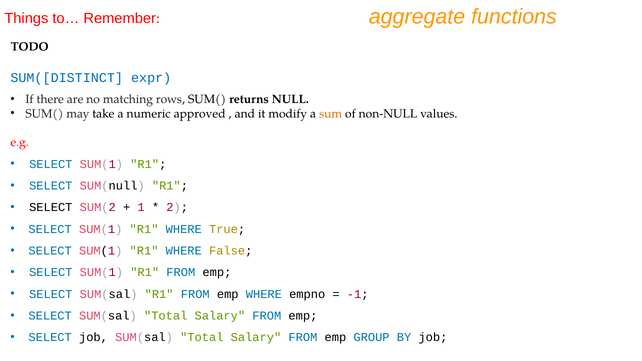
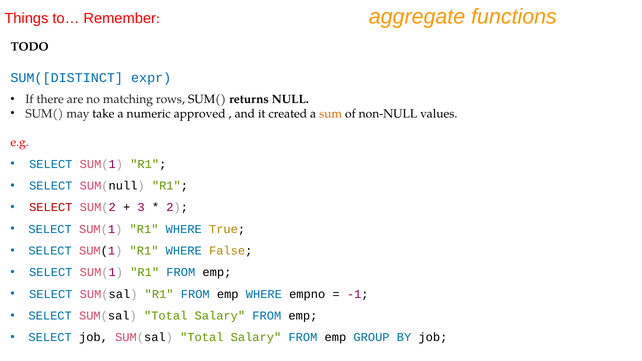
modify: modify -> created (288, 114)
SELECT colour: black -> red (51, 208)
1: 1 -> 3 (141, 208)
